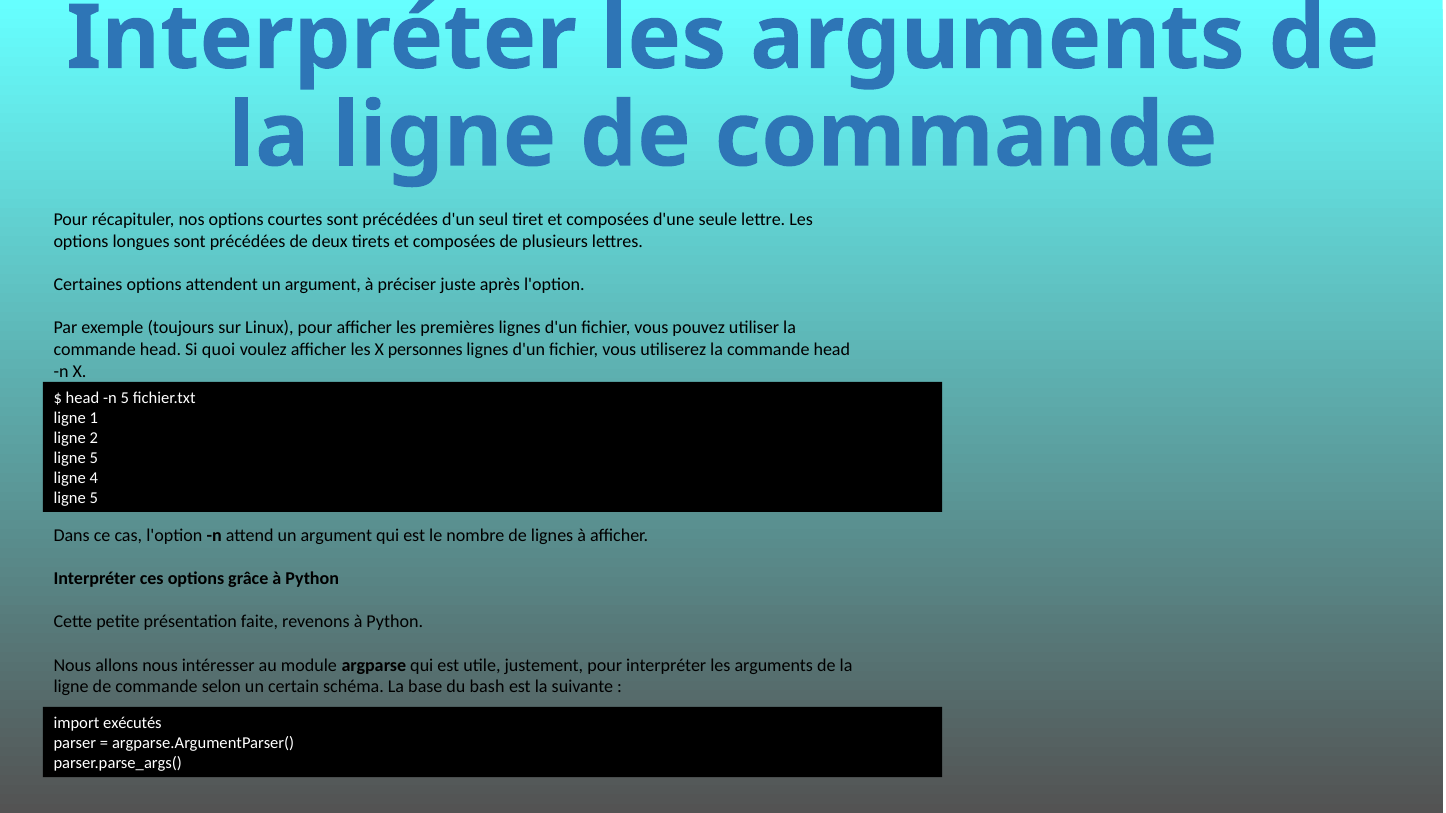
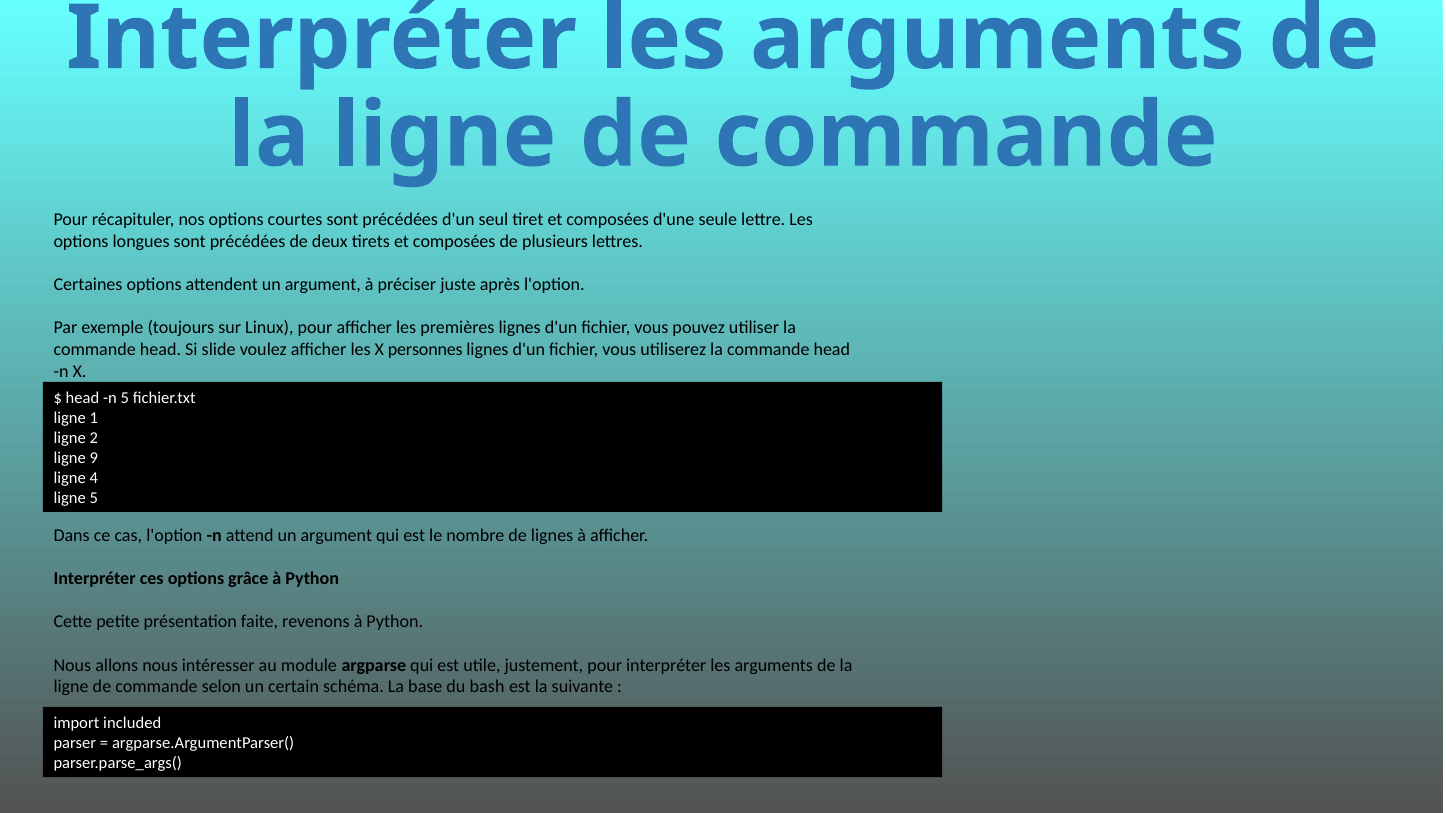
quoi: quoi -> slide (219, 350)
5: 5 -> 9 (94, 458)
exécutés: exécutés -> included (132, 724)
